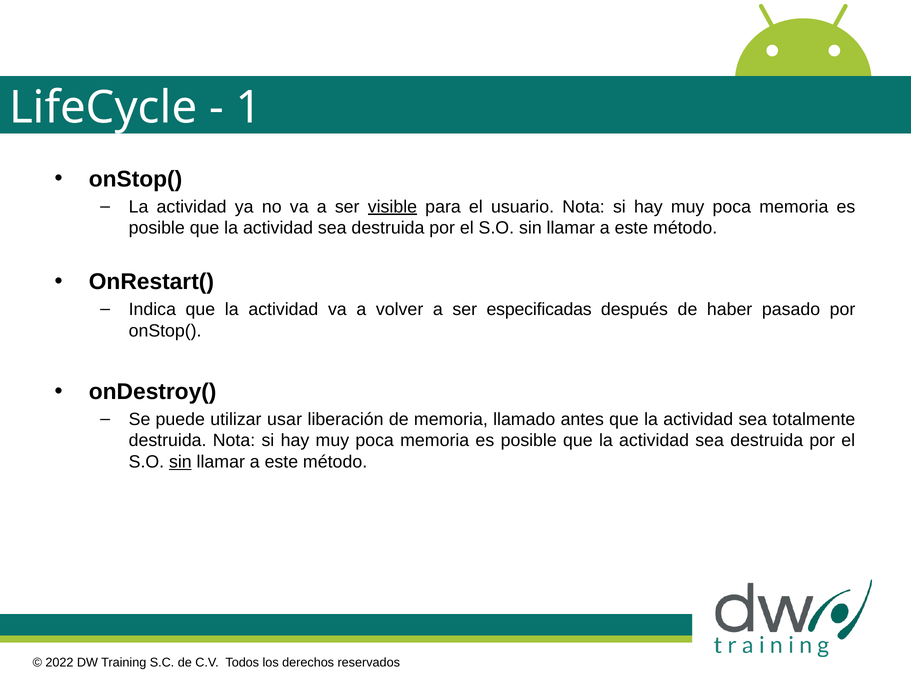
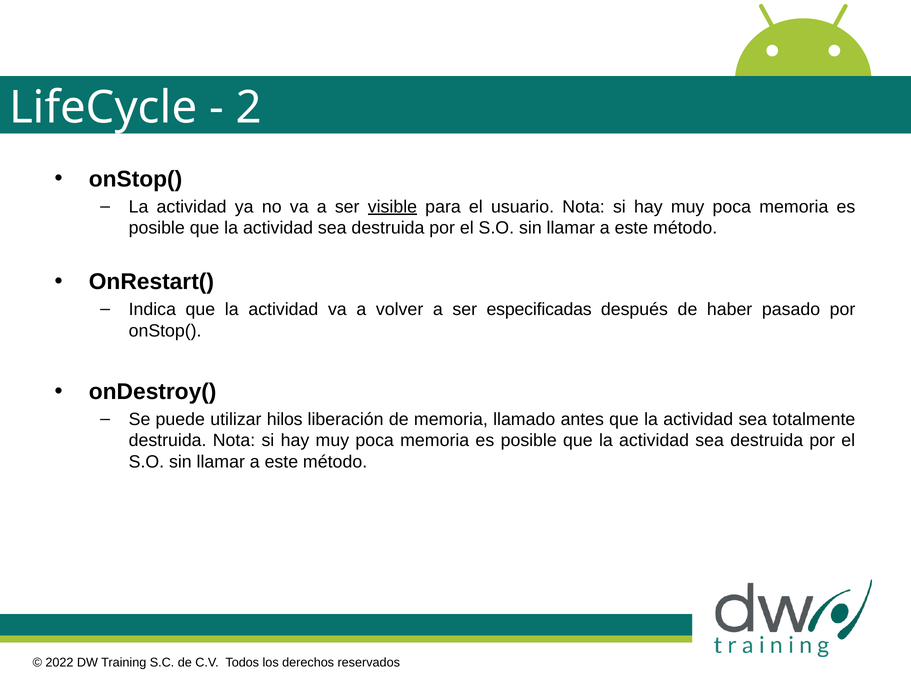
1: 1 -> 2 (249, 108)
usar: usar -> hilos (285, 419)
sin underline: present -> none (180, 462)
